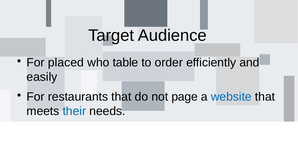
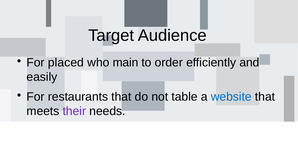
table: table -> main (125, 62)
page: page -> table (185, 96)
their colour: blue -> purple (74, 111)
